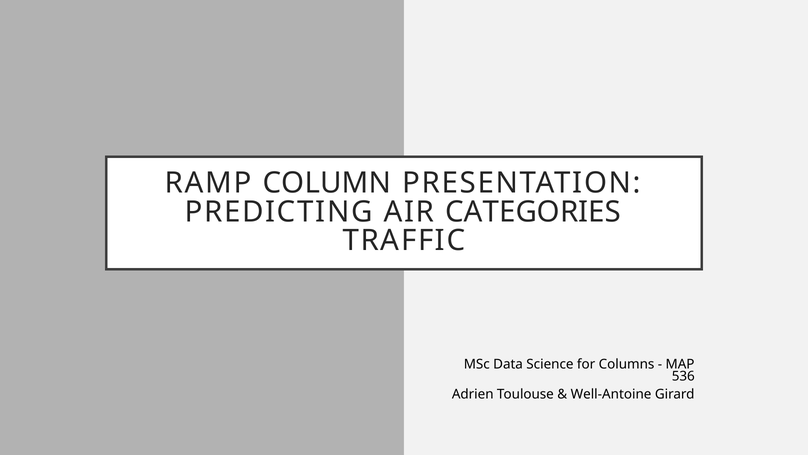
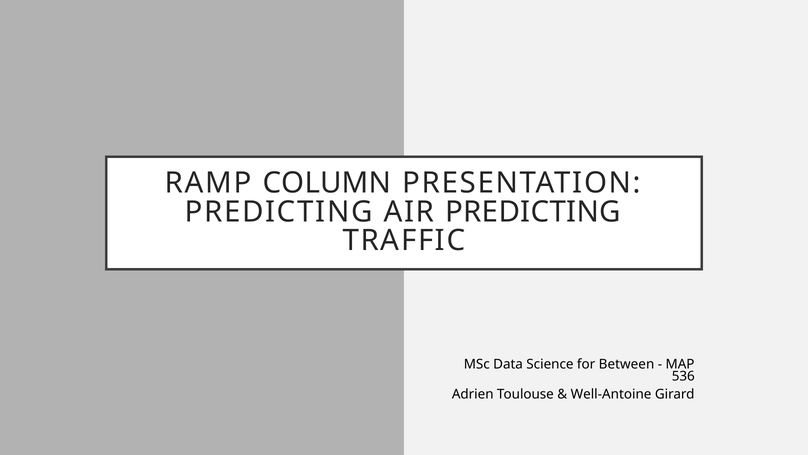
AIR CATEGORIES: CATEGORIES -> PREDICTING (533, 212)
Columns: Columns -> Between (627, 364)
